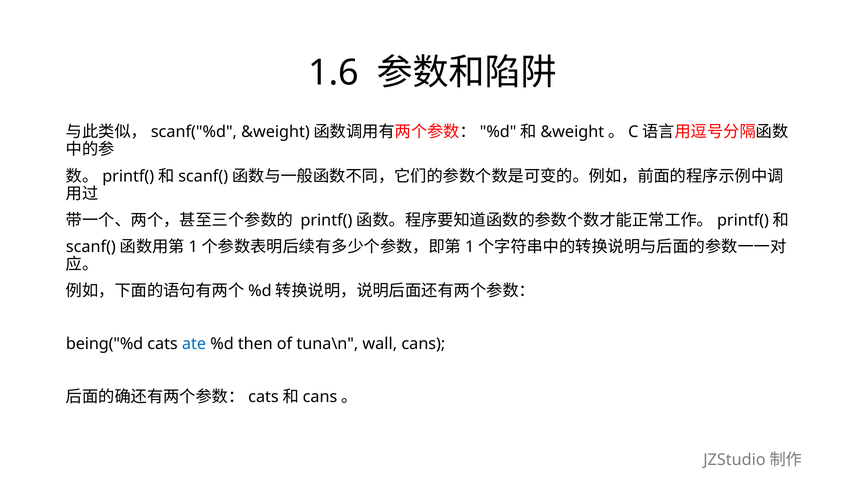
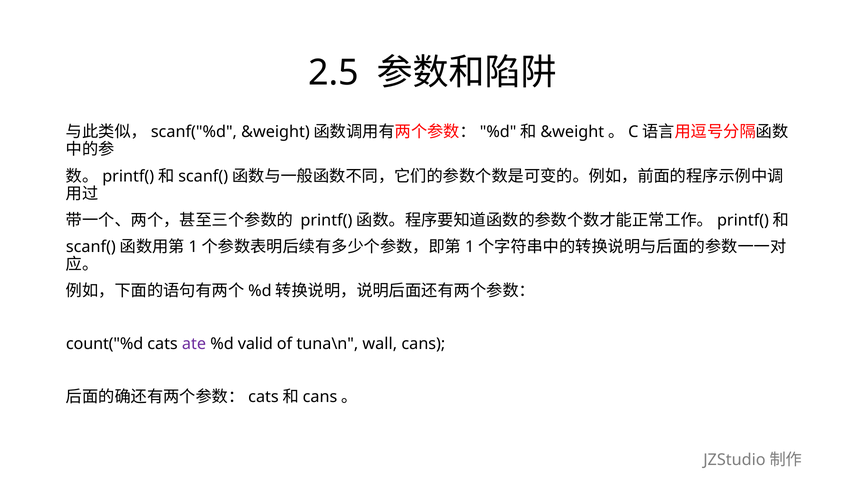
1.6: 1.6 -> 2.5 (333, 73)
being("%d: being("%d -> count("%d (105, 344)
ate colour: blue -> purple (194, 344)
then: then -> valid (255, 344)
